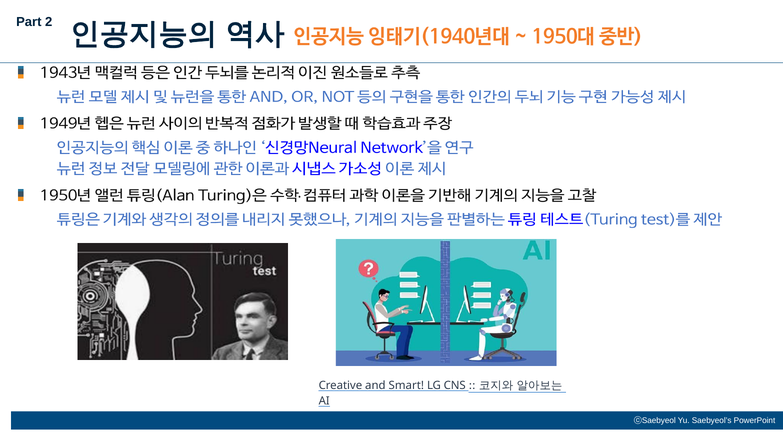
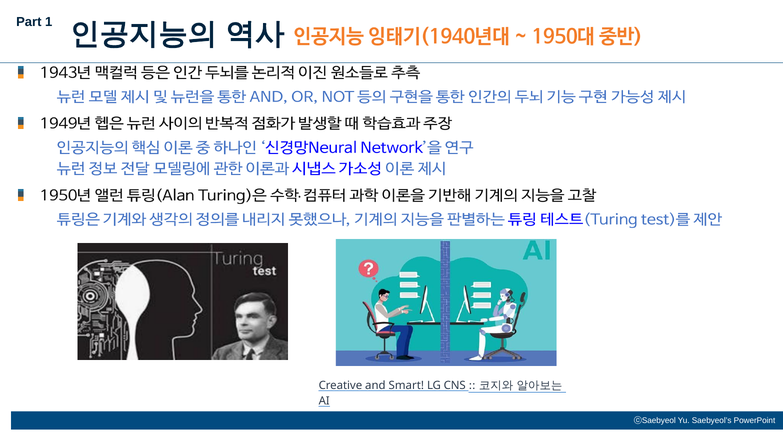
2: 2 -> 1 (49, 22)
